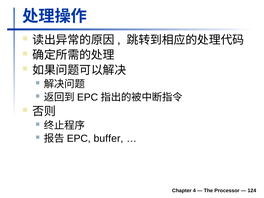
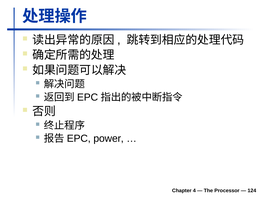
buffer: buffer -> power (109, 139)
